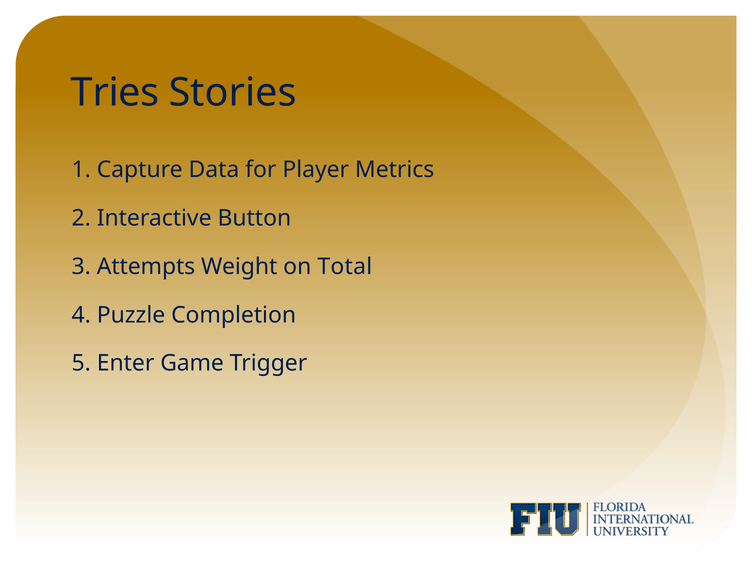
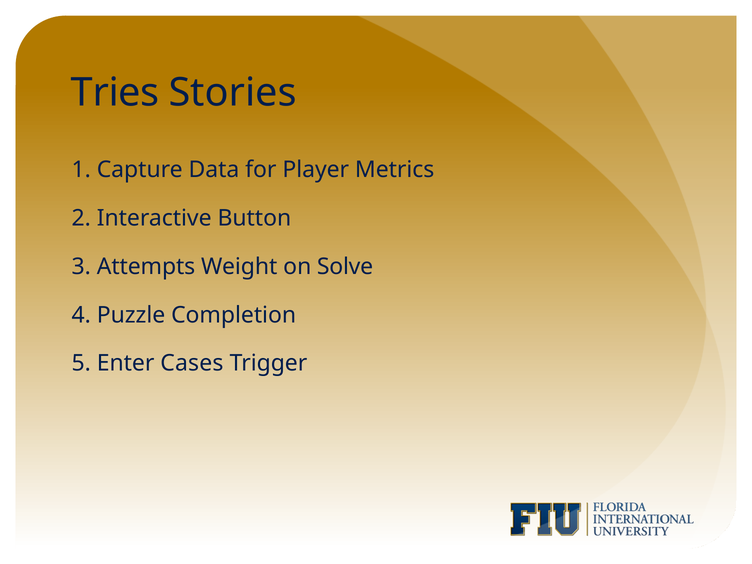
Total: Total -> Solve (345, 266)
Game: Game -> Cases (192, 363)
